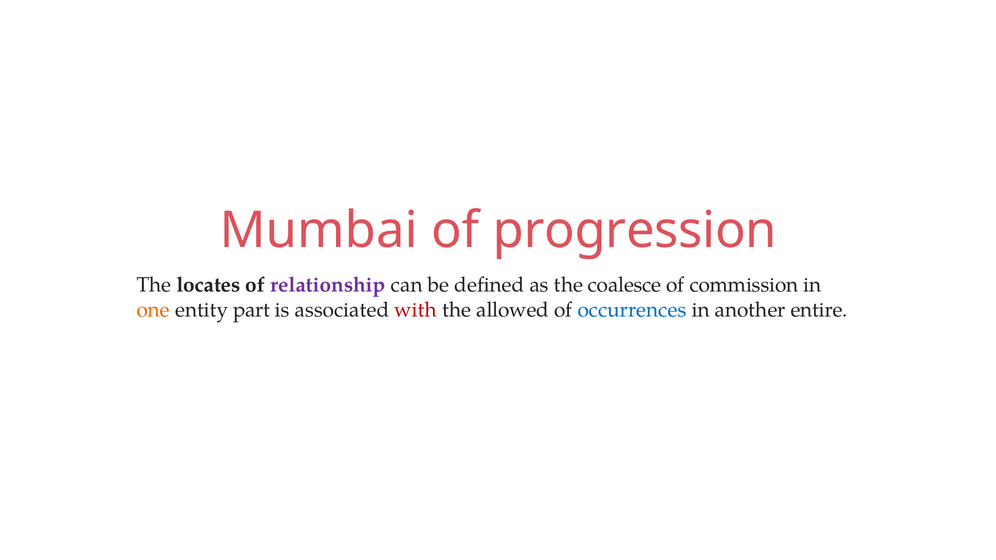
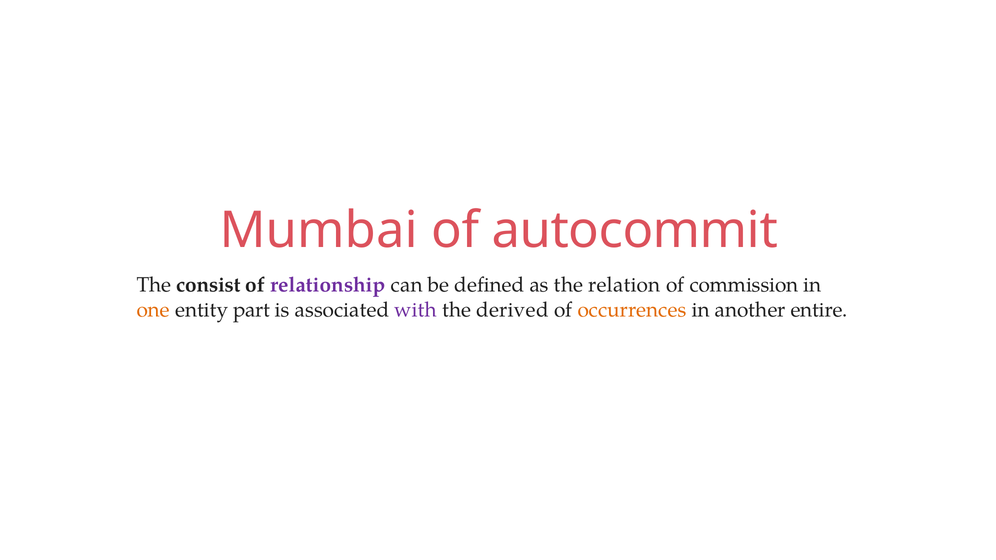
progression: progression -> autocommit (635, 231)
locates: locates -> consist (208, 285)
coalesce: coalesce -> relation (624, 285)
with colour: red -> purple (416, 310)
allowed: allowed -> derived (513, 310)
occurrences colour: blue -> orange (632, 310)
